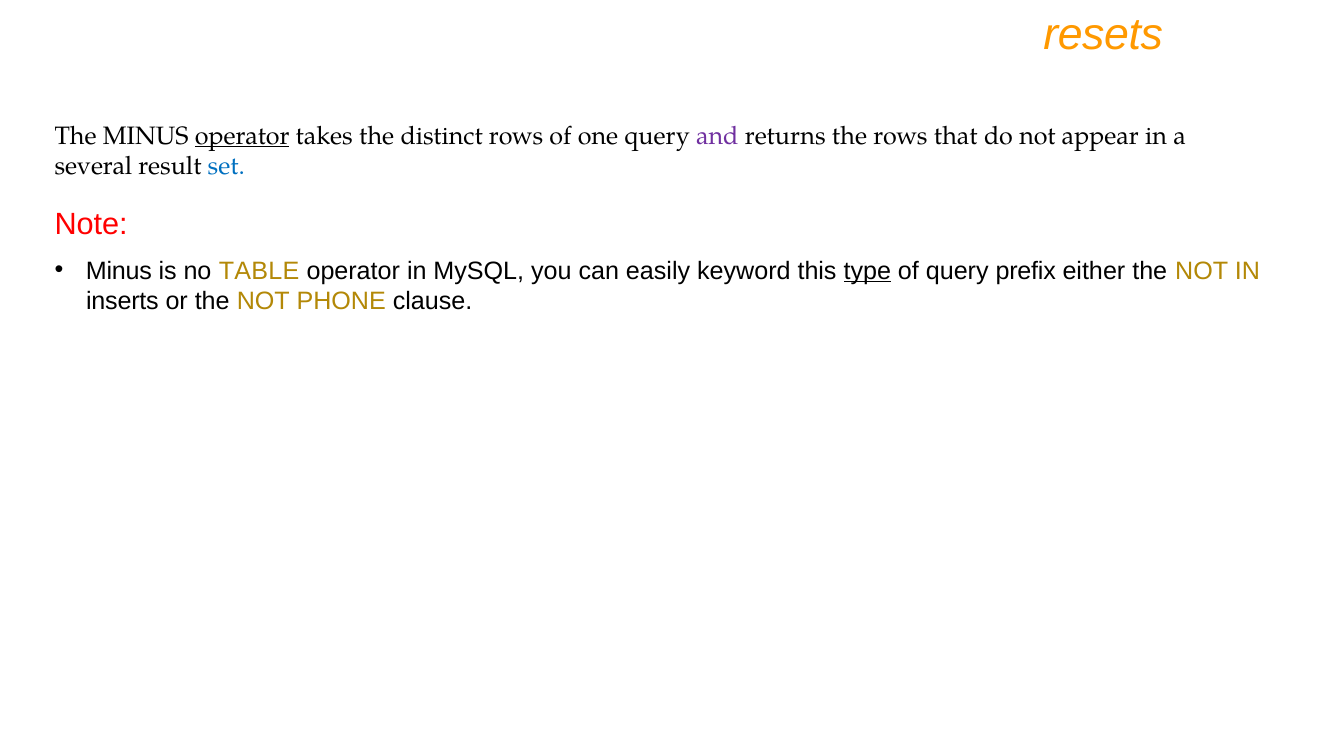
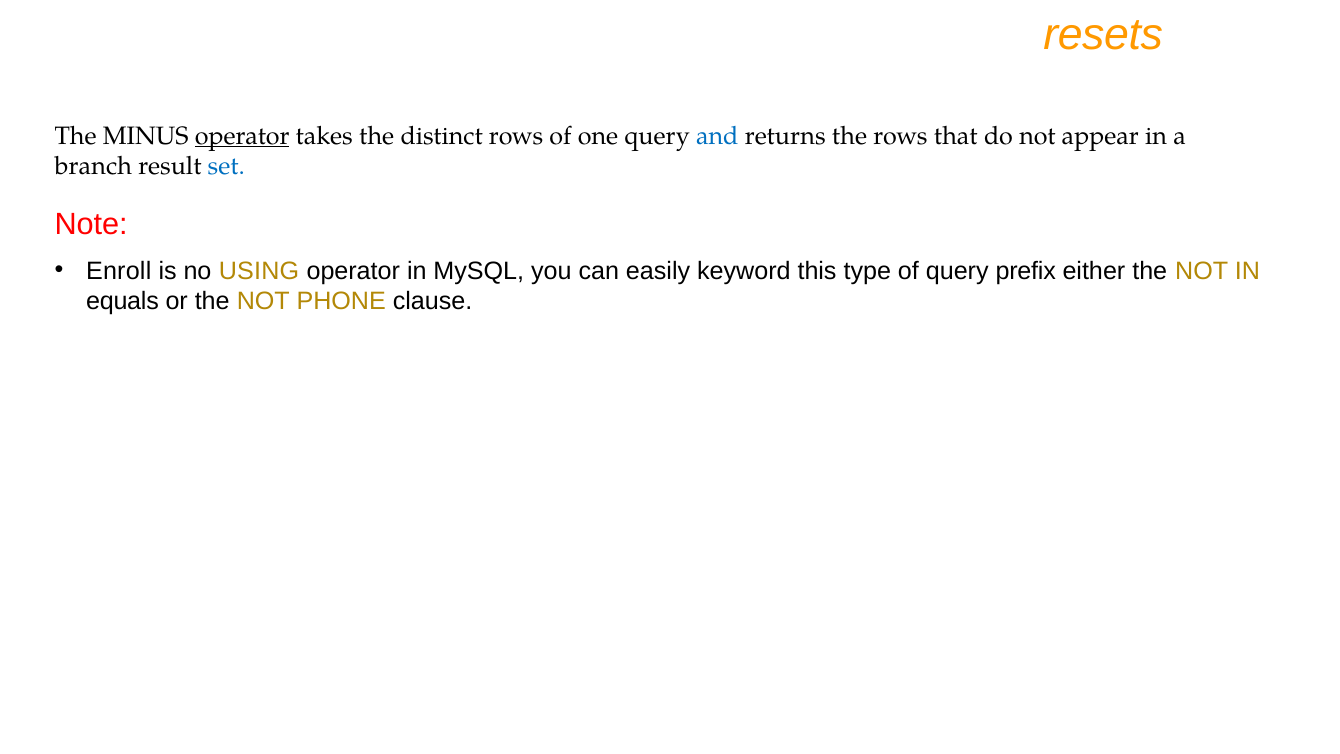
and colour: purple -> blue (717, 136)
several: several -> branch (93, 166)
Minus: Minus -> Enroll (119, 271)
TABLE: TABLE -> USING (259, 271)
type underline: present -> none (867, 271)
inserts: inserts -> equals (122, 301)
